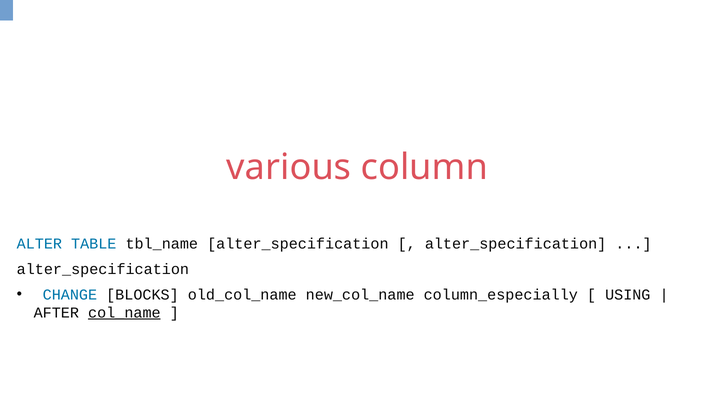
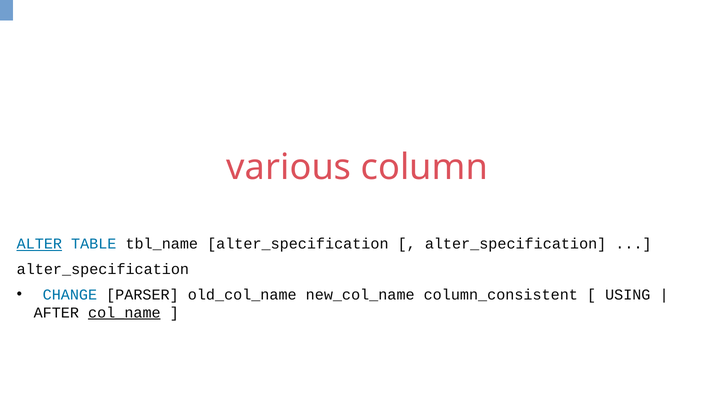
ALTER underline: none -> present (39, 244)
BLOCKS: BLOCKS -> PARSER (142, 295)
column_especially: column_especially -> column_consistent (501, 295)
